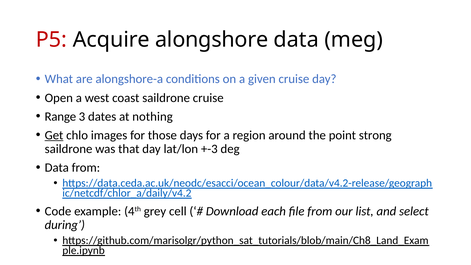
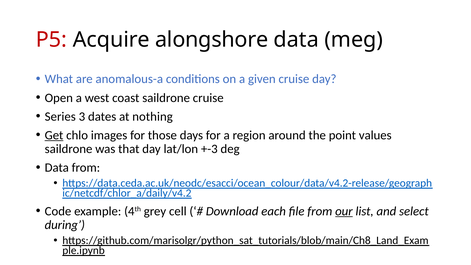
alongshore-a: alongshore-a -> anomalous-a (129, 79)
Range: Range -> Series (60, 116)
strong: strong -> values (375, 135)
our underline: none -> present (344, 211)
